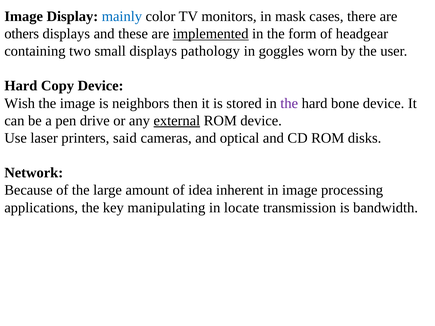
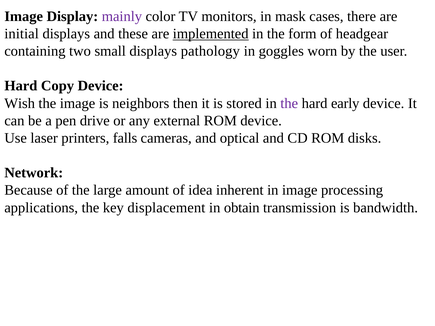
mainly colour: blue -> purple (122, 16)
others: others -> initial (22, 34)
bone: bone -> early (345, 103)
external underline: present -> none (177, 121)
said: said -> falls (125, 138)
manipulating: manipulating -> displacement (166, 208)
locate: locate -> obtain (242, 208)
